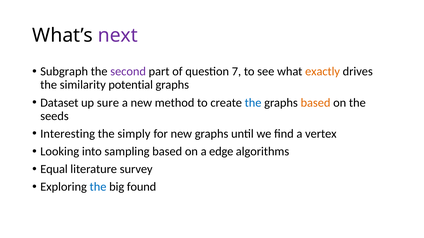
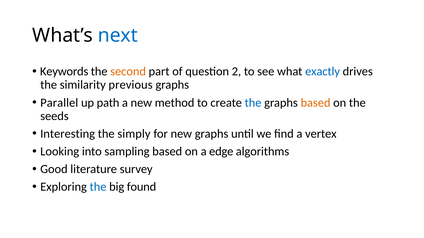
next colour: purple -> blue (118, 36)
Subgraph: Subgraph -> Keywords (64, 72)
second colour: purple -> orange (128, 72)
7: 7 -> 2 (236, 72)
exactly colour: orange -> blue (323, 72)
potential: potential -> previous (131, 85)
Dataset: Dataset -> Parallel (59, 103)
sure: sure -> path (108, 103)
Equal: Equal -> Good (54, 170)
